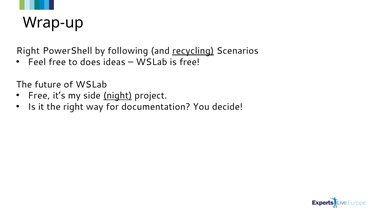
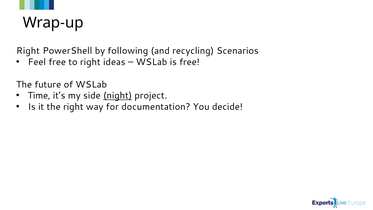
recycling underline: present -> none (193, 51)
to does: does -> right (90, 62)
Free: Free -> Time (39, 96)
